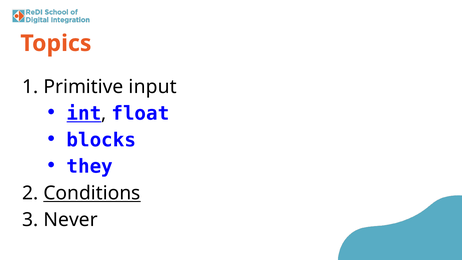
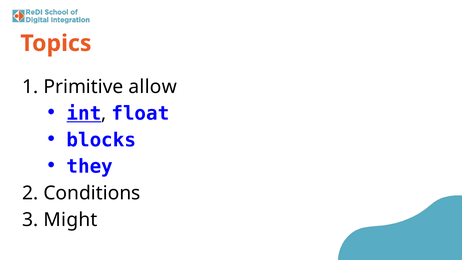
input: input -> allow (153, 87)
Conditions underline: present -> none (92, 193)
Never: Never -> Might (71, 220)
